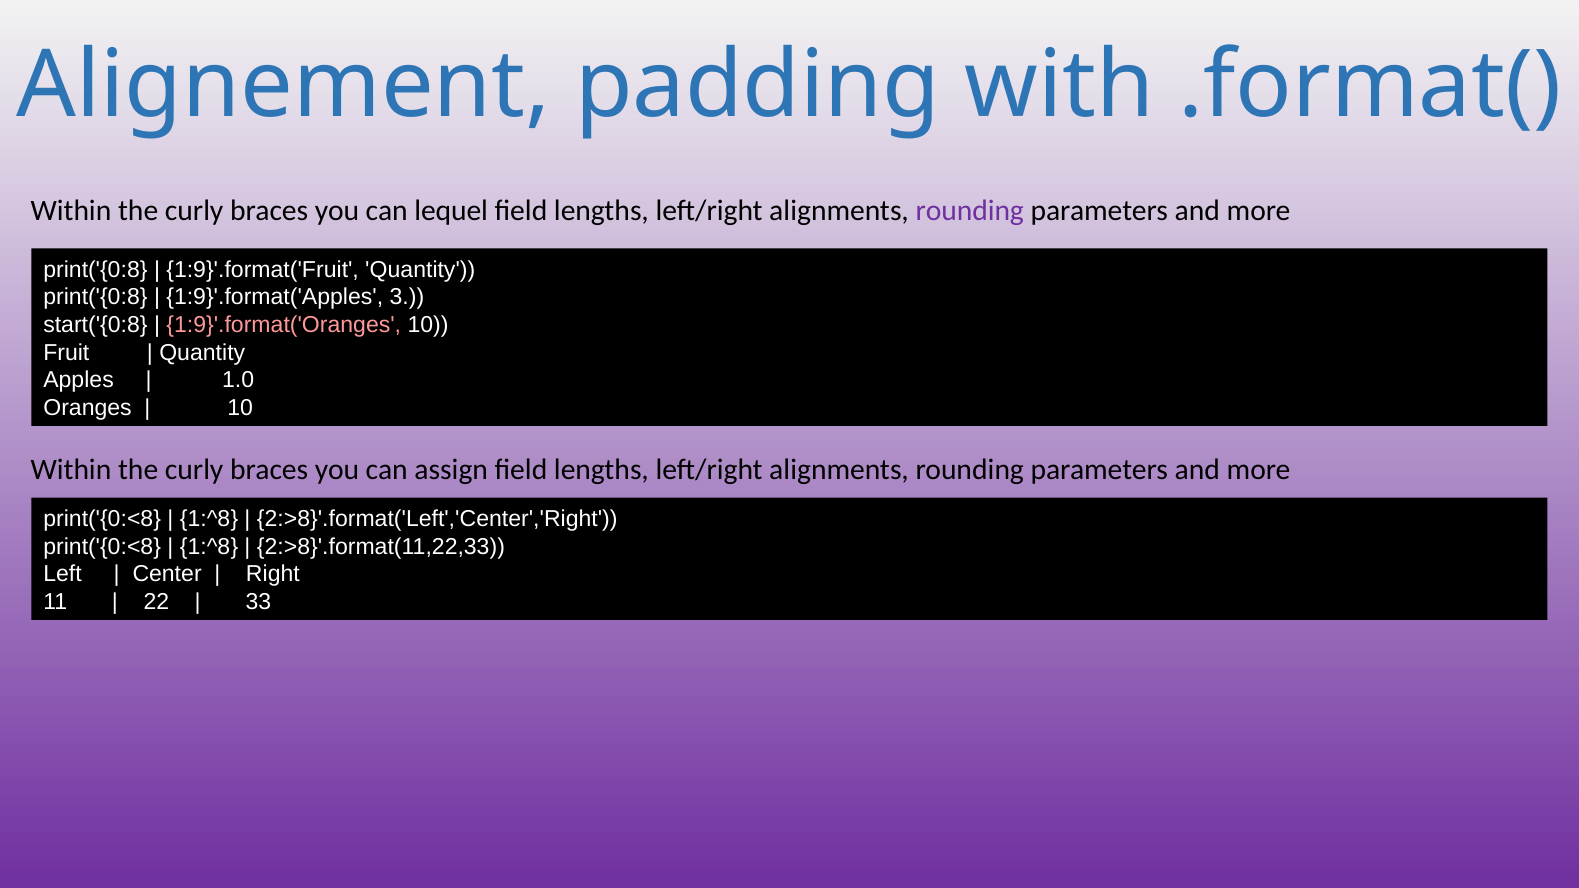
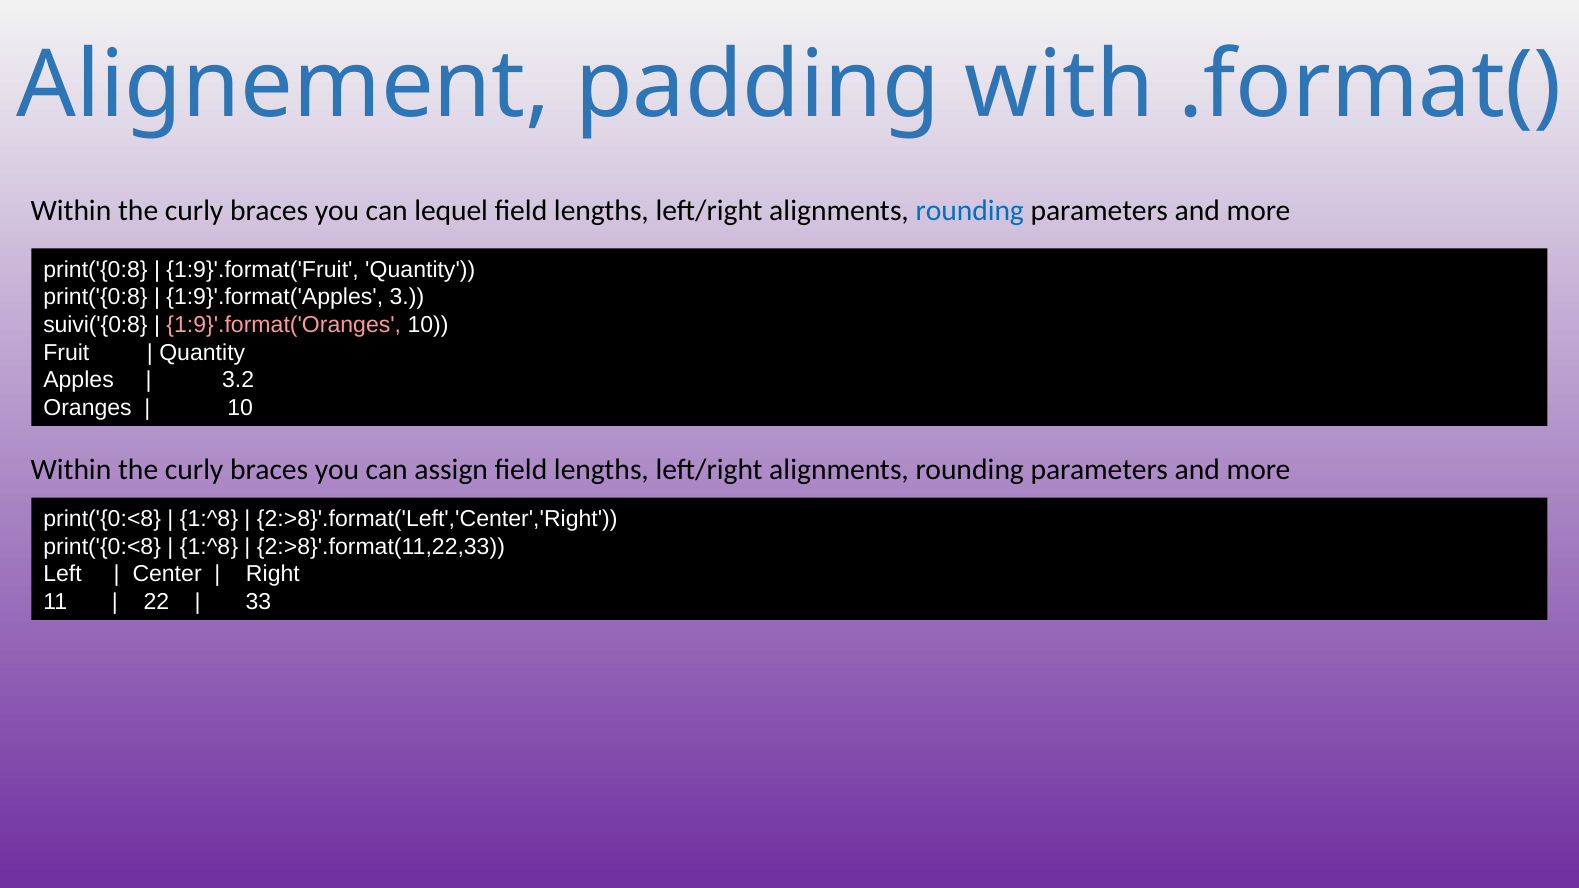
rounding colour: purple -> blue (970, 211)
start('{0:8: start('{0:8 -> suivi('{0:8 (95, 325)
1.0: 1.0 -> 3.2 (238, 380)
